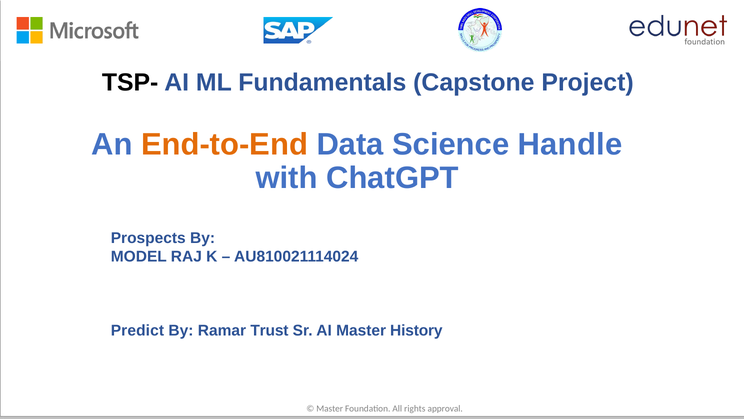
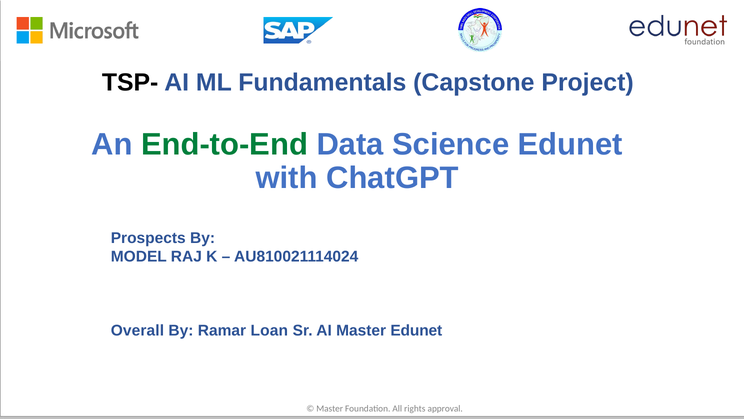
End-to-End colour: orange -> green (225, 144)
Science Handle: Handle -> Edunet (570, 144)
Predict: Predict -> Overall (137, 330)
Trust: Trust -> Loan (269, 330)
Master History: History -> Edunet (416, 330)
